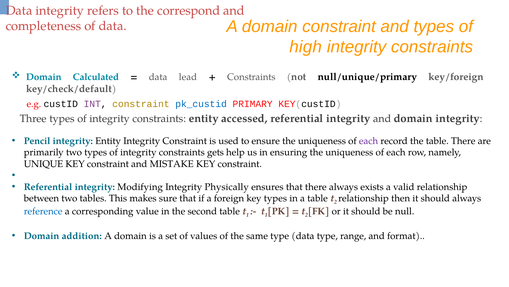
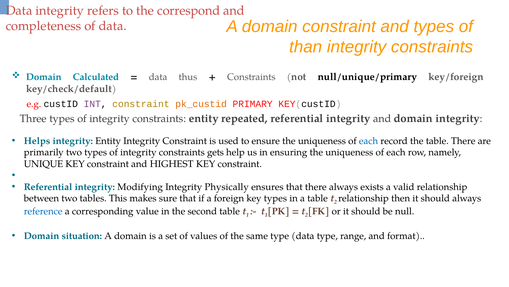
high: high -> than (306, 47)
lead: lead -> thus (188, 77)
pk_custid colour: blue -> orange (201, 104)
accessed: accessed -> repeated (245, 118)
Pencil: Pencil -> Helps (37, 141)
each colour: purple -> blue (369, 141)
MISTAKE: MISTAKE -> HIGHEST (172, 164)
addition: addition -> situation (82, 235)
